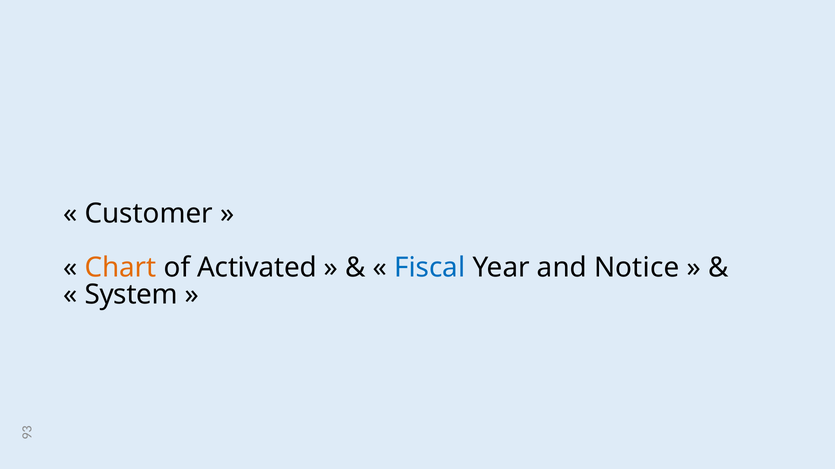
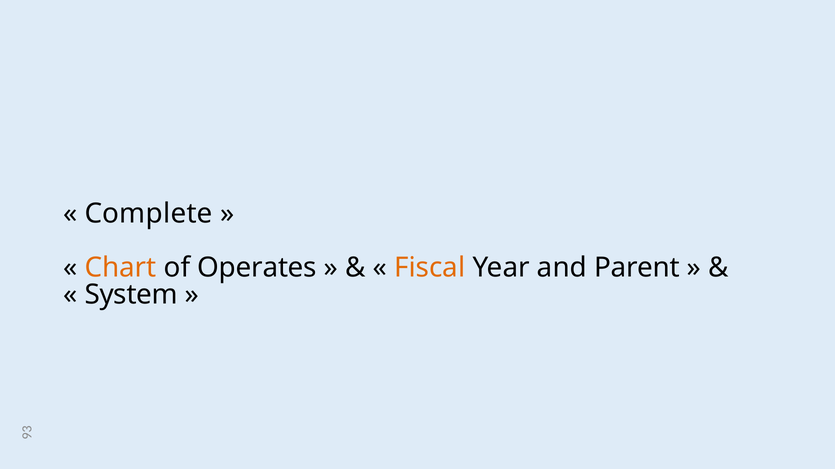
Customer: Customer -> Complete (149, 214)
Activated: Activated -> Operates (257, 268)
Fiscal colour: blue -> orange (430, 268)
Notice: Notice -> Parent (637, 268)
